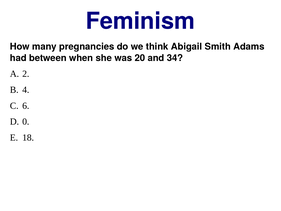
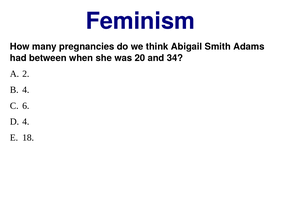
0: 0 -> 4 (26, 122)
